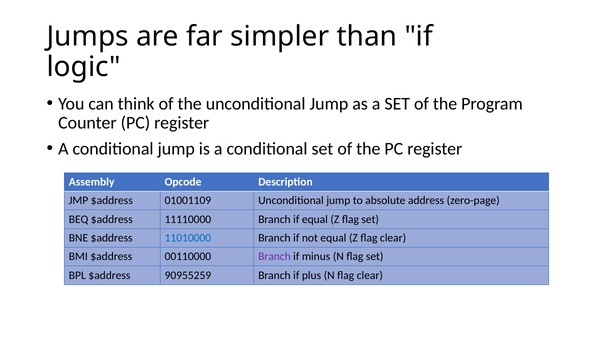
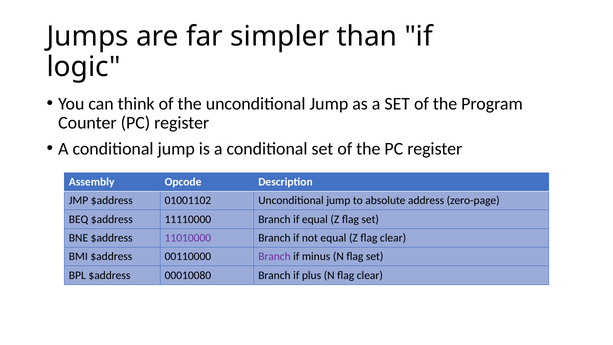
01001109: 01001109 -> 01001102 (188, 201)
11010000 colour: blue -> purple (188, 238)
90955259: 90955259 -> 00010080 (188, 275)
